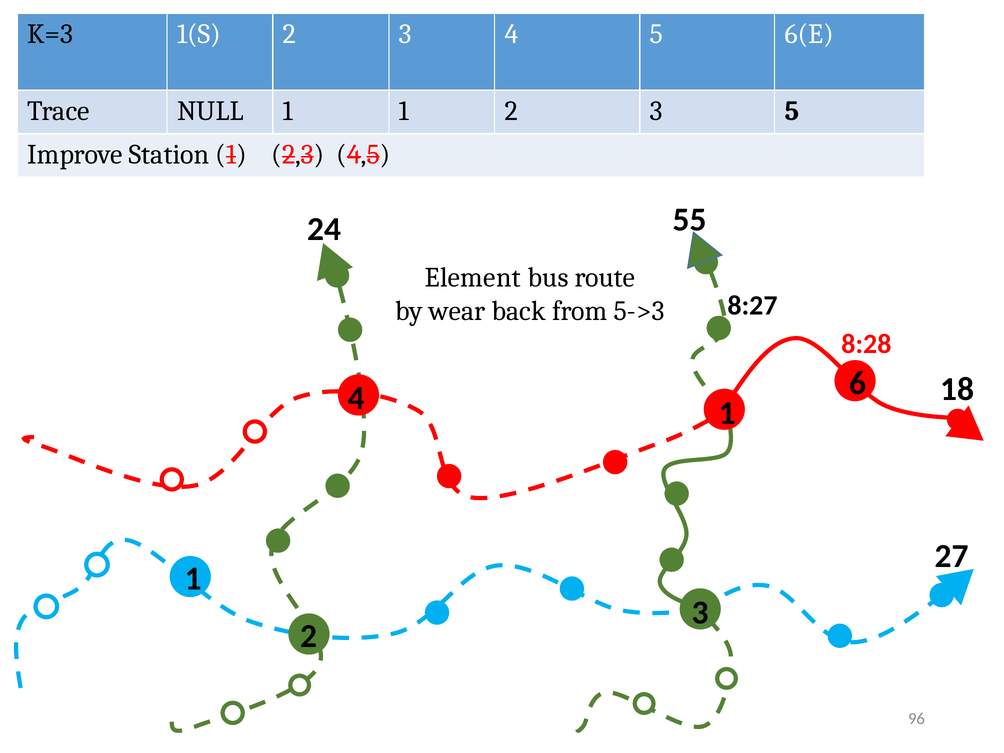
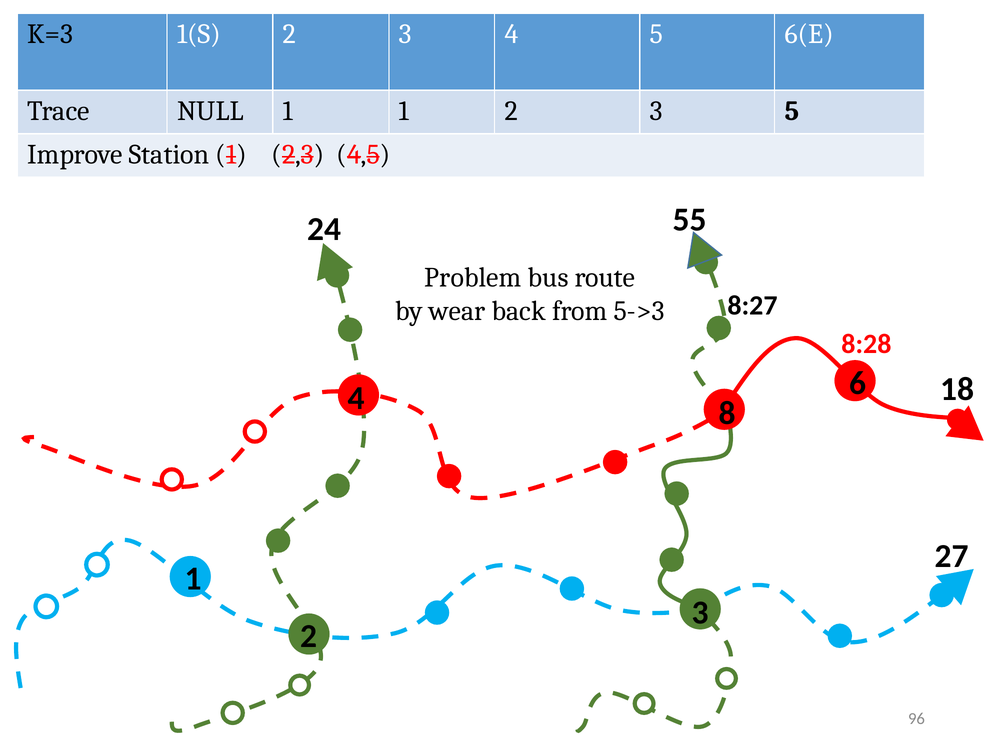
Element: Element -> Problem (473, 277)
4 1: 1 -> 8 (727, 413)
